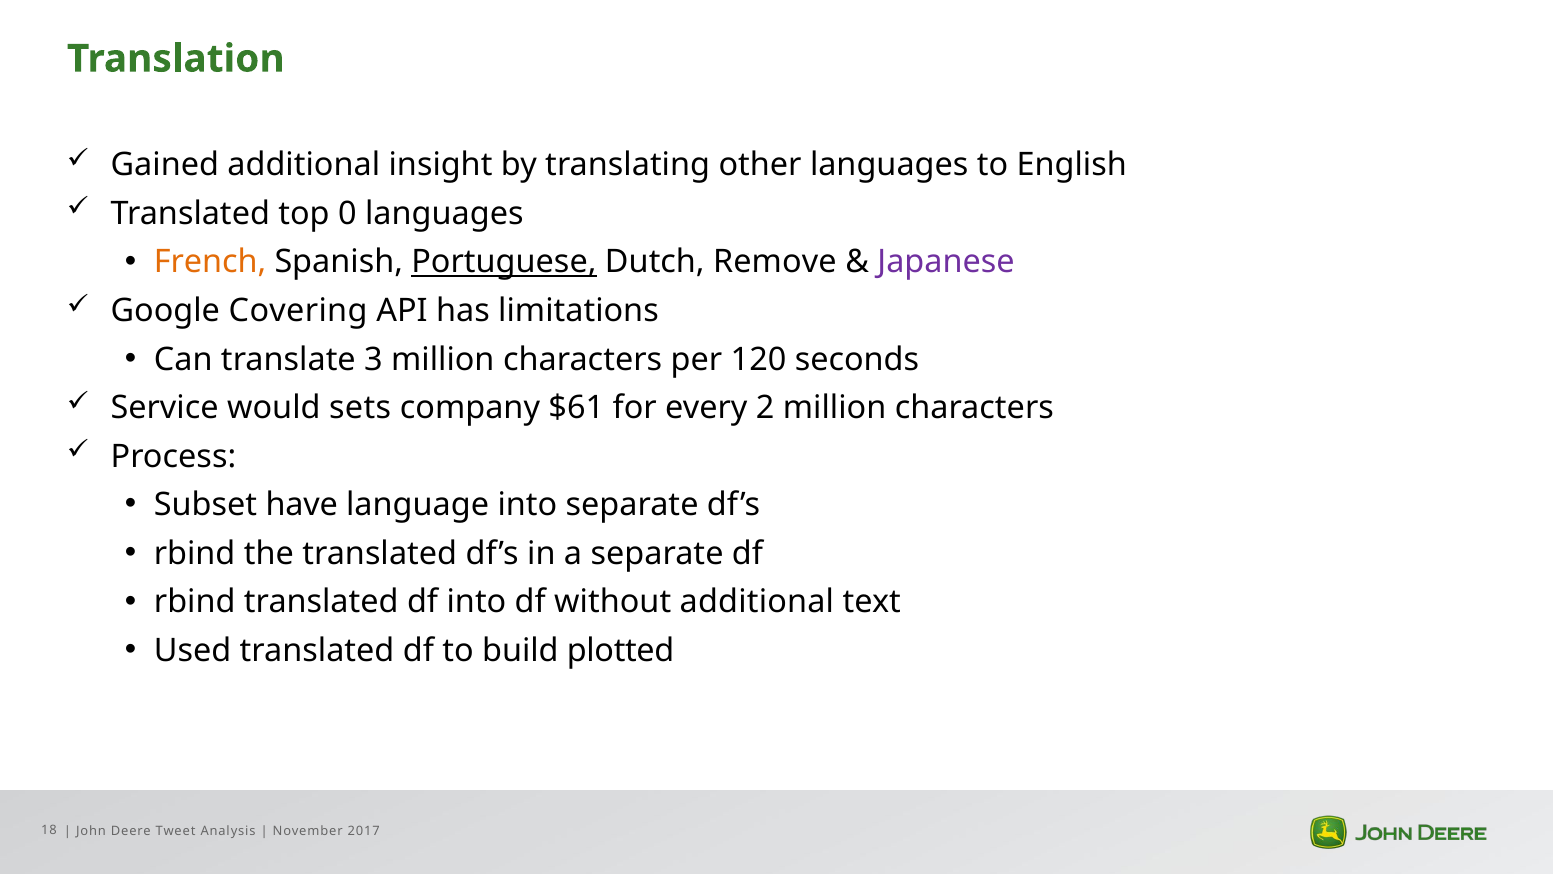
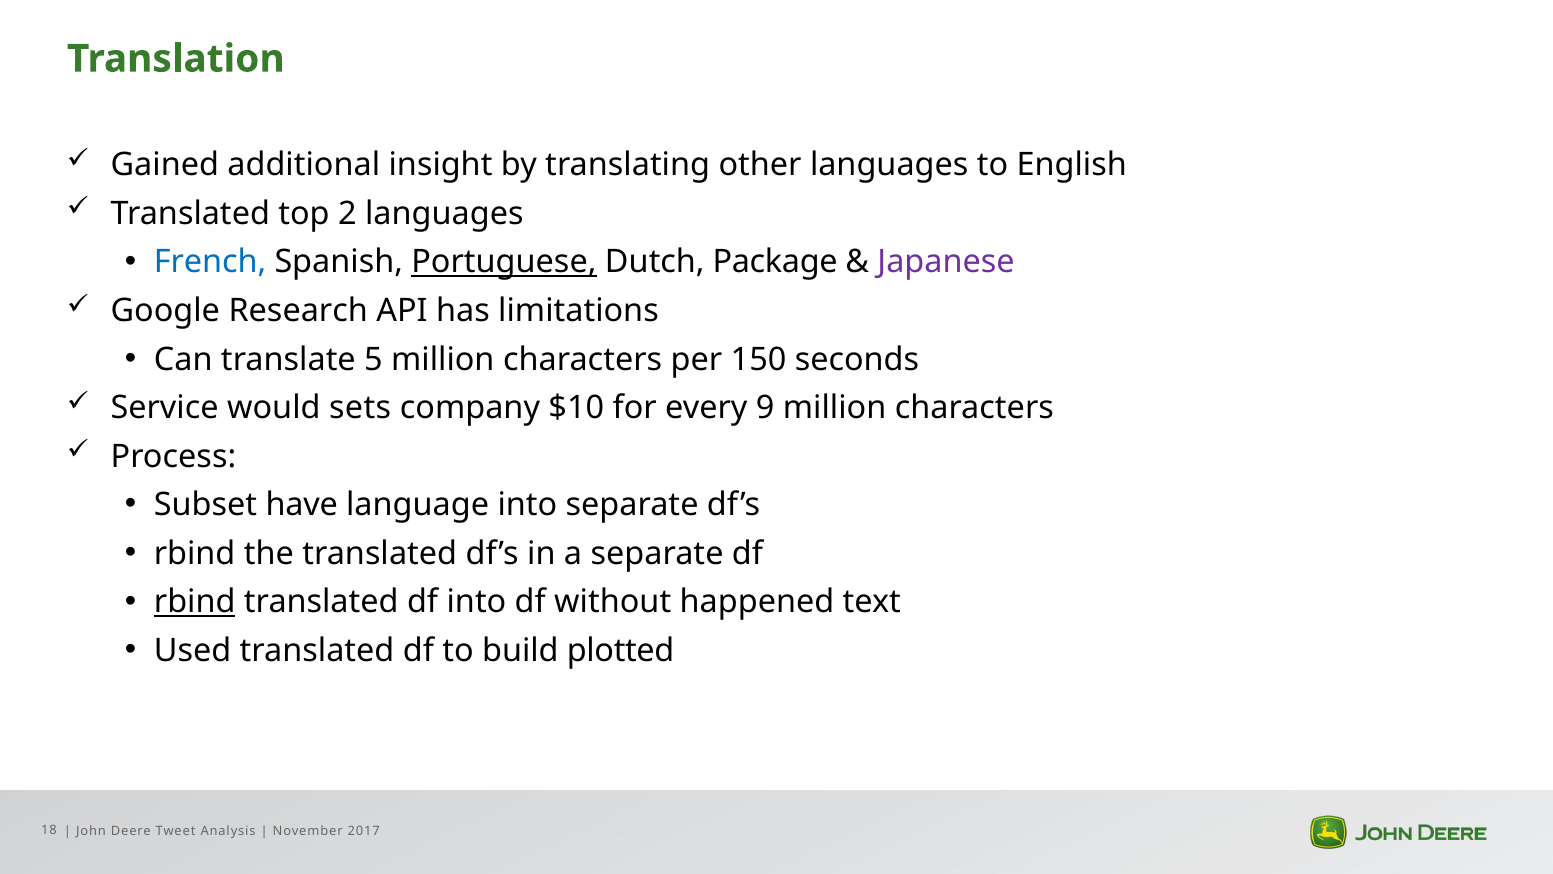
0: 0 -> 2 (347, 214)
French colour: orange -> blue (210, 262)
Remove: Remove -> Package (775, 262)
Covering: Covering -> Research (298, 311)
3: 3 -> 5 (373, 359)
120: 120 -> 150 (759, 359)
$61: $61 -> $10 (576, 408)
2: 2 -> 9 (765, 408)
rbind underline: none -> present (195, 602)
without additional: additional -> happened (757, 602)
